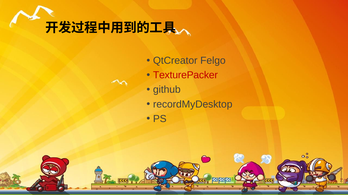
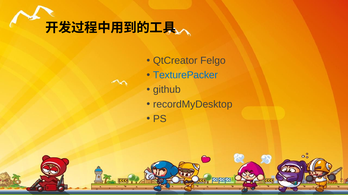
TexturePacker colour: red -> blue (185, 75)
